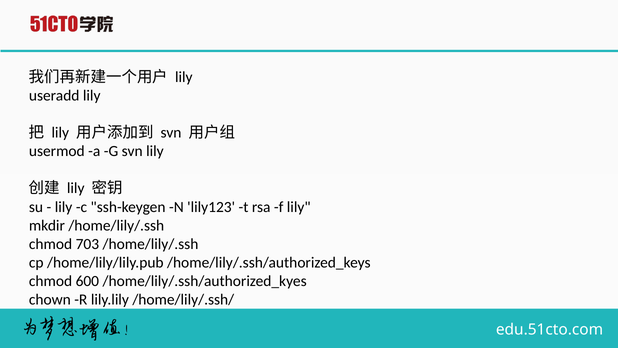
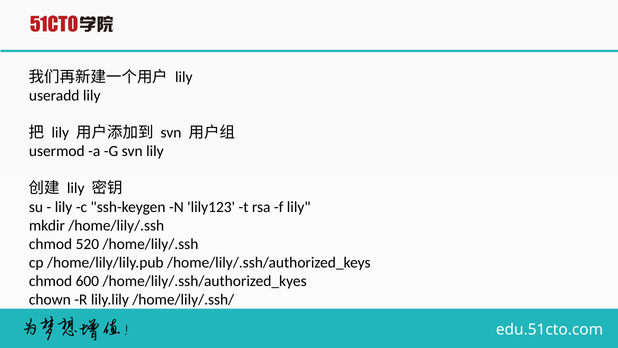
703: 703 -> 520 (87, 244)
